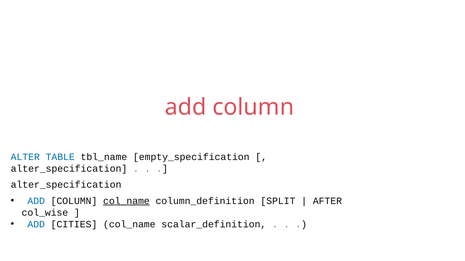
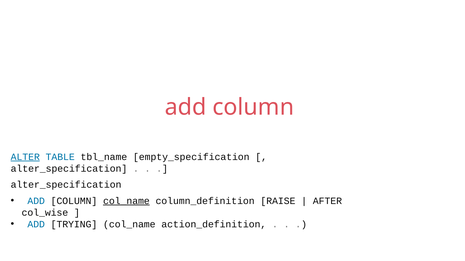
ALTER underline: none -> present (25, 157)
SPLIT: SPLIT -> RAISE (278, 201)
CITIES: CITIES -> TRYING (74, 225)
scalar_definition: scalar_definition -> action_definition (214, 225)
